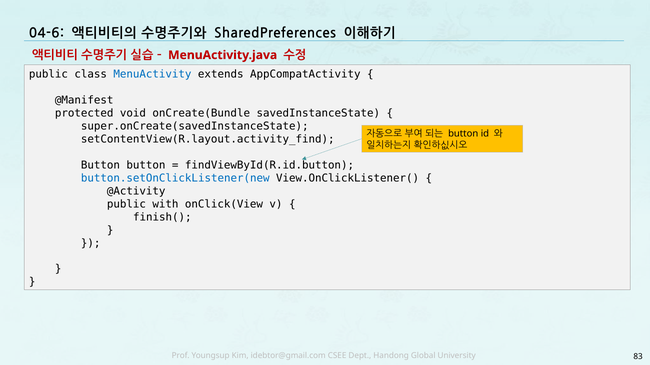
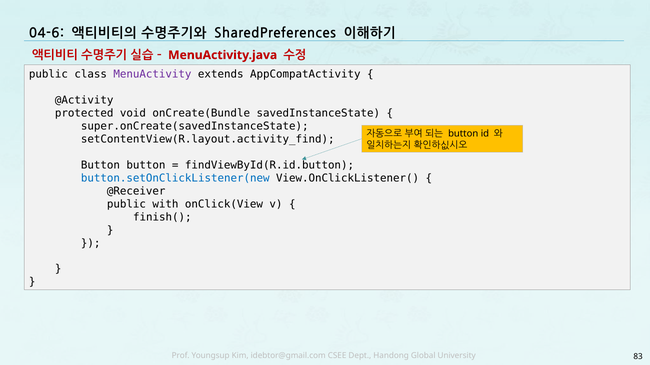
MenuActivity colour: blue -> purple (152, 74)
@Manifest: @Manifest -> @Activity (84, 100)
@Activity: @Activity -> @Receiver (136, 191)
